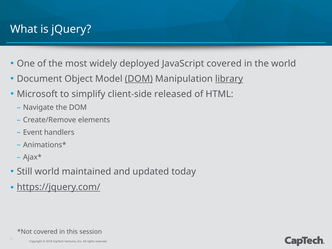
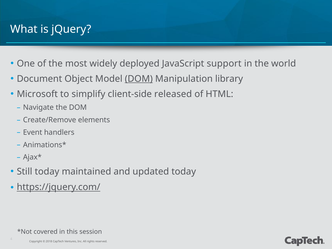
JavaScript covered: covered -> support (224, 64)
library underline: present -> none (229, 79)
Still world: world -> today (47, 172)
